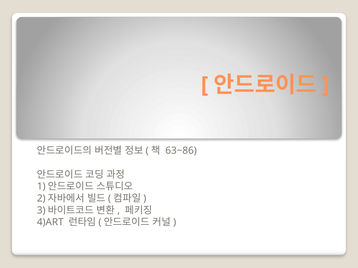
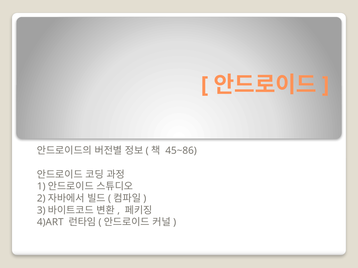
63~86: 63~86 -> 45~86 (181, 151)
